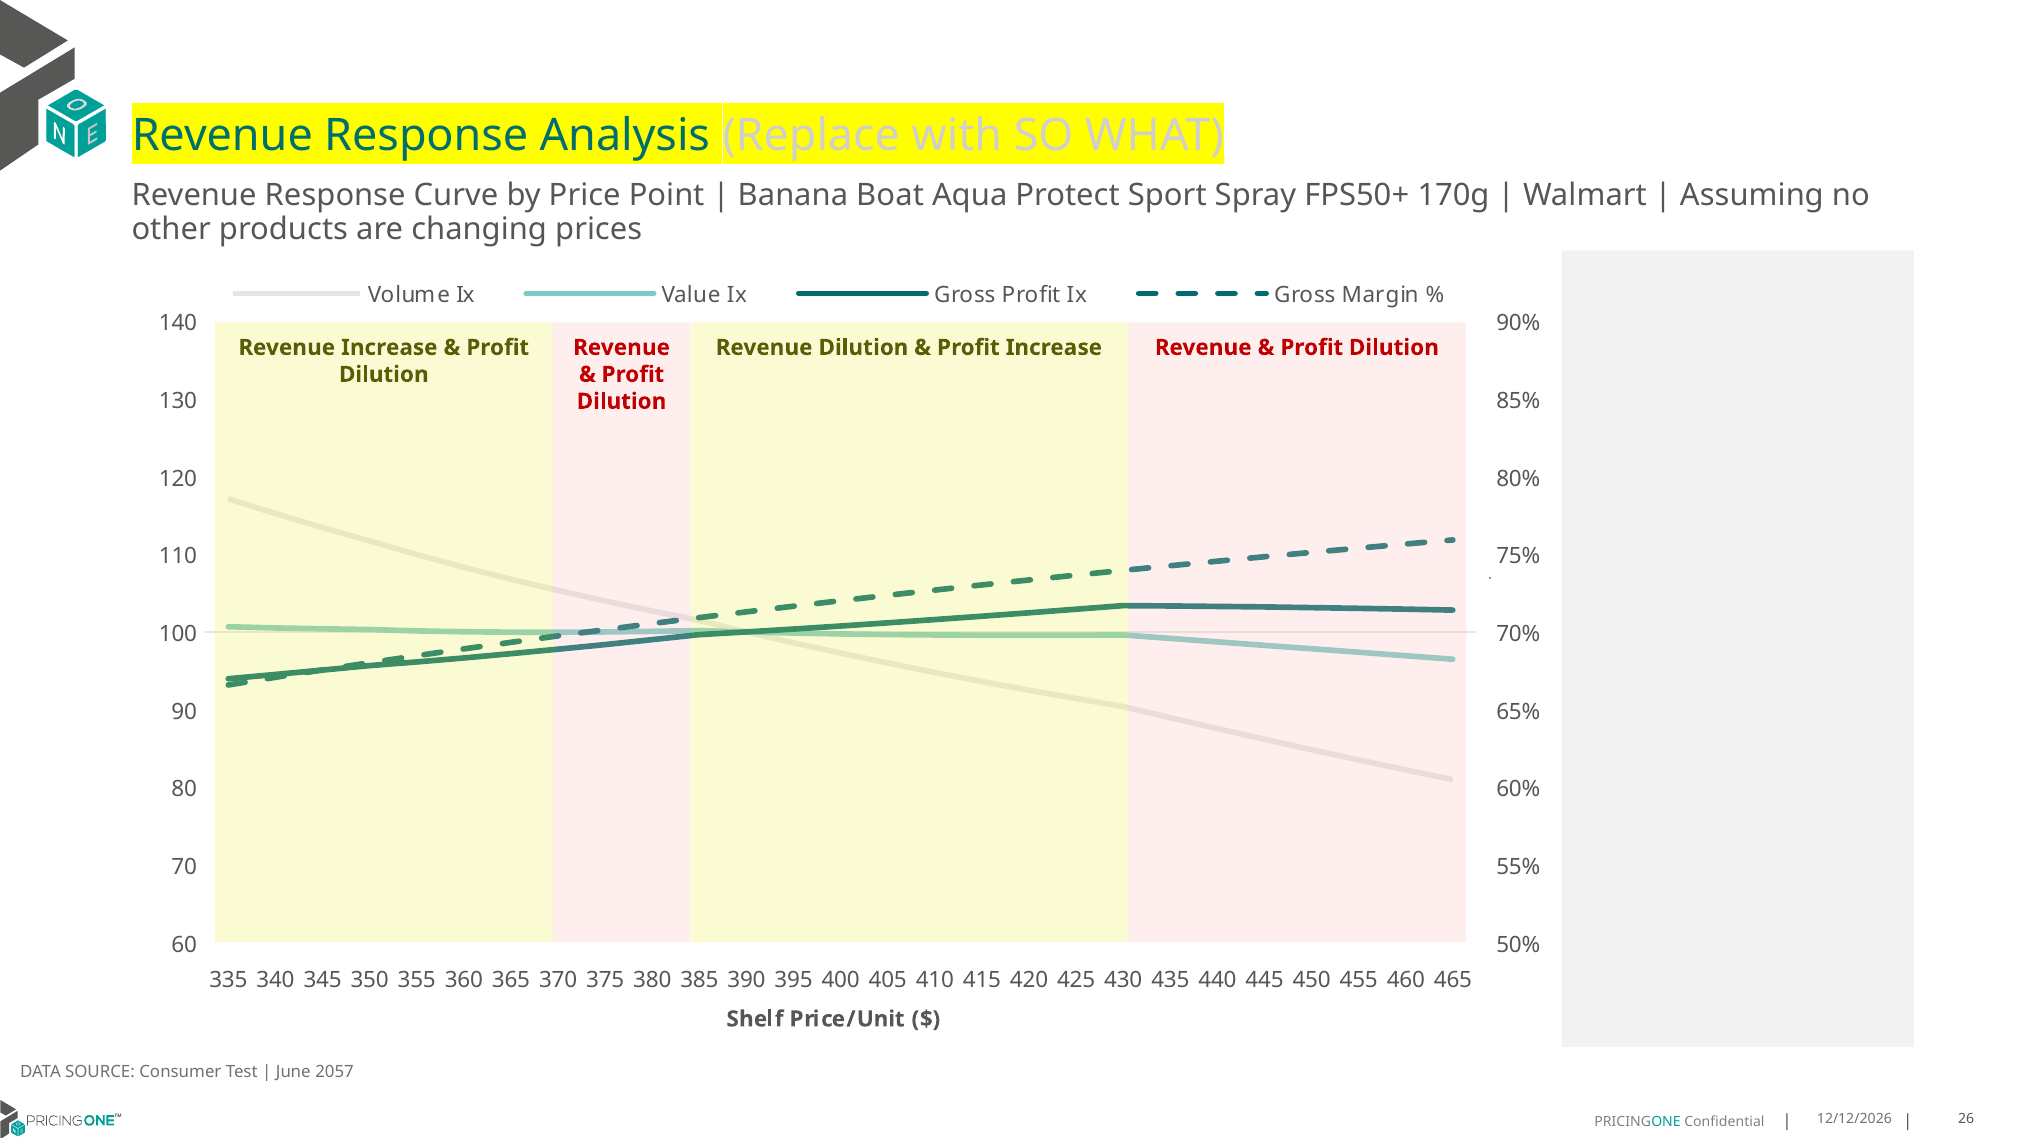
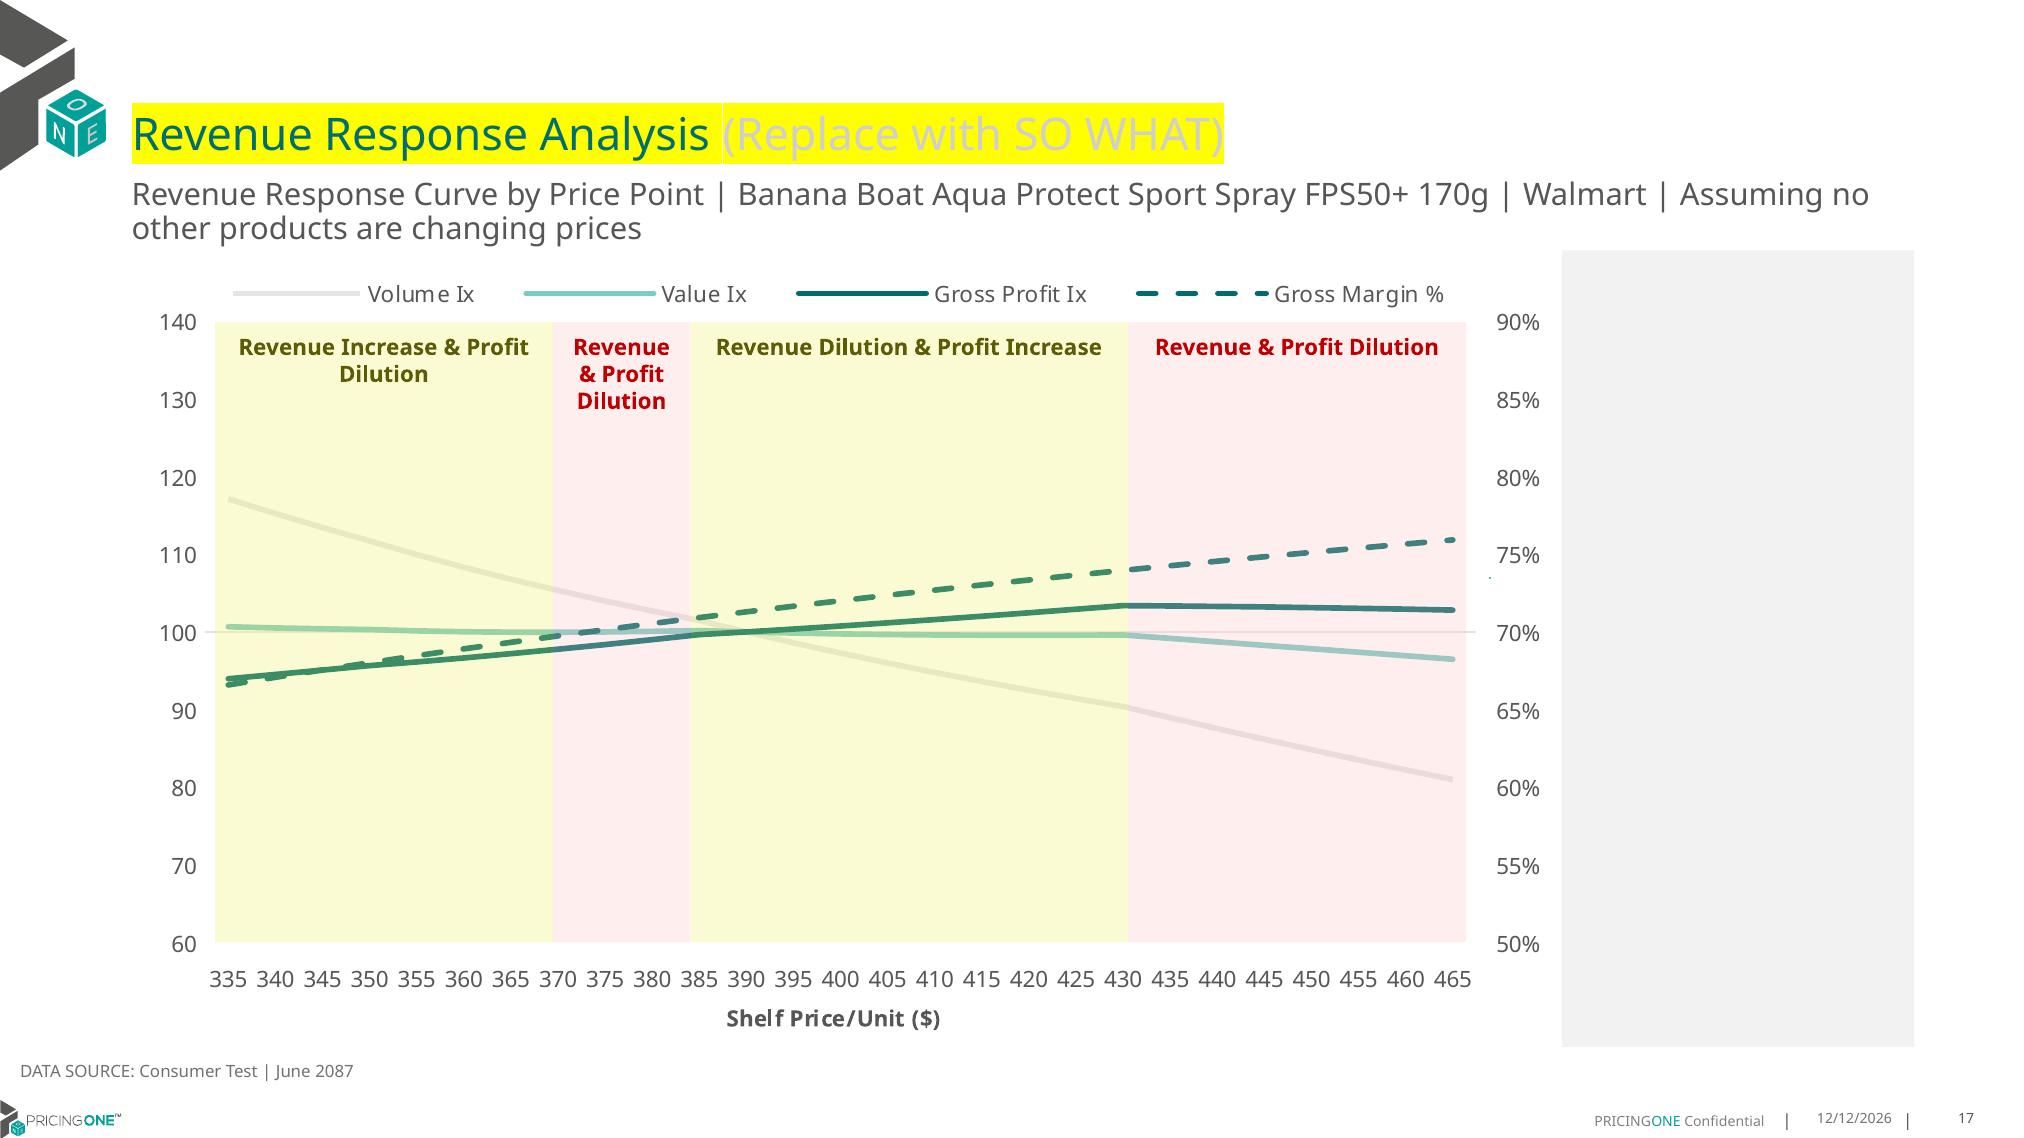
2057: 2057 -> 2087 (335, 1072)
26: 26 -> 17 (1966, 1119)
